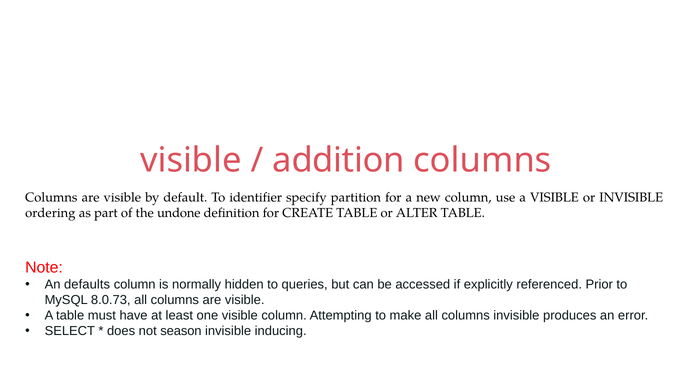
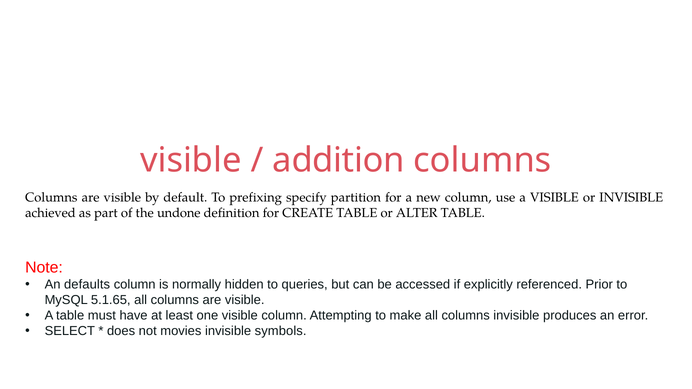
identifier: identifier -> prefixing (256, 198)
ordering: ordering -> achieved (50, 213)
8.0.73: 8.0.73 -> 5.1.65 (111, 300)
season: season -> movies (181, 331)
inducing: inducing -> symbols (281, 331)
